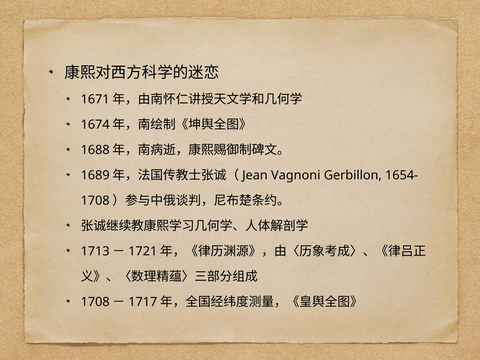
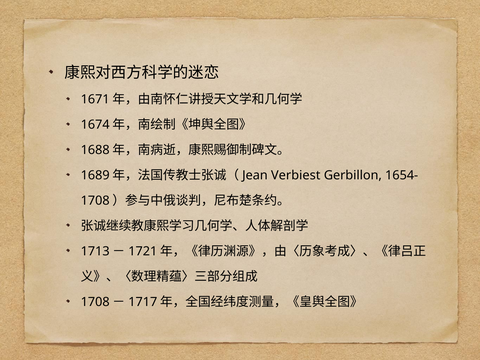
Vagnoni: Vagnoni -> Verbiest (296, 175)
